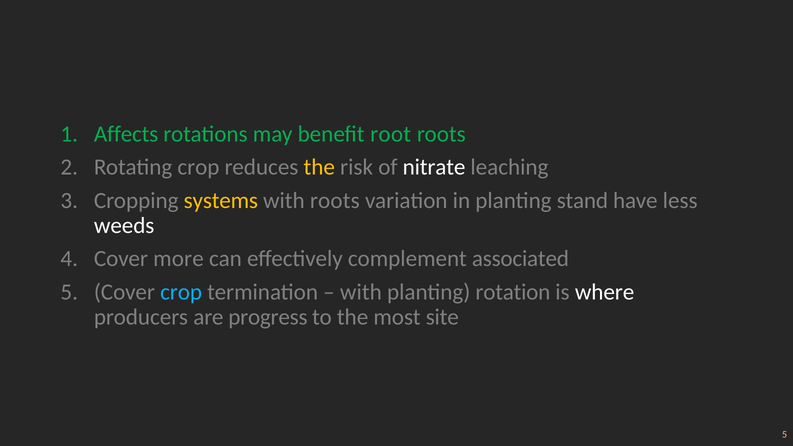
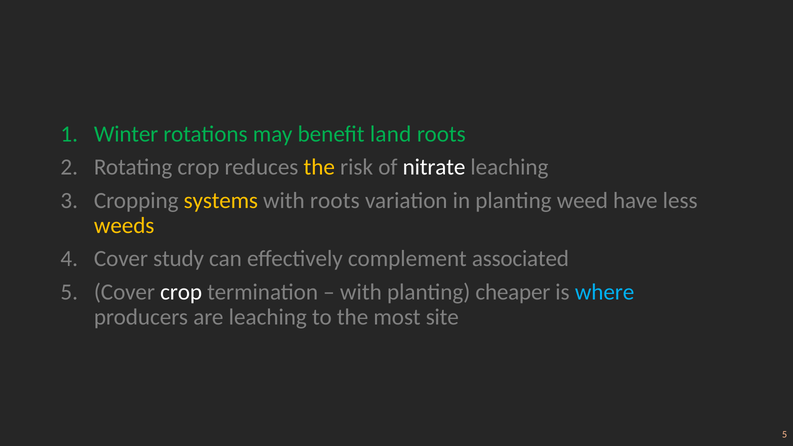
Affects: Affects -> Winter (126, 134)
root: root -> land (391, 134)
stand: stand -> weed (582, 201)
weeds colour: white -> yellow (124, 226)
more: more -> study (179, 259)
crop colour: light blue -> white (181, 292)
rotation: rotation -> cheaper (513, 292)
where colour: white -> light blue (605, 292)
are progress: progress -> leaching (268, 317)
